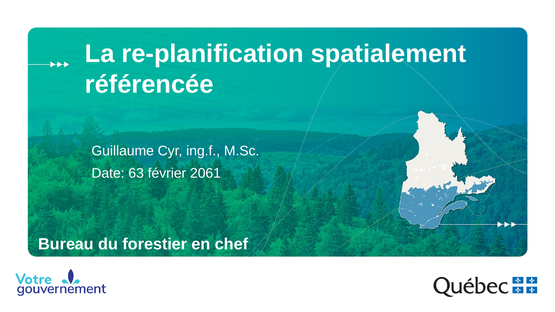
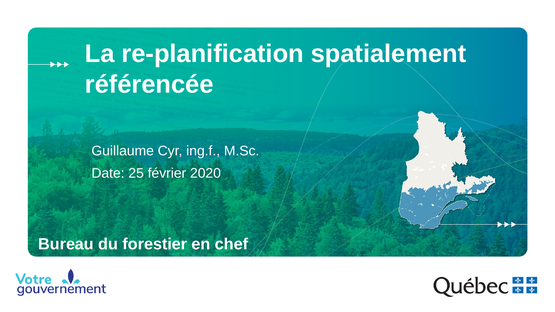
63: 63 -> 25 (136, 173)
2061: 2061 -> 2020 (205, 173)
